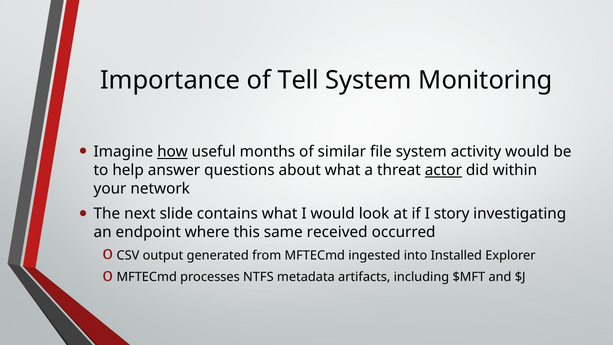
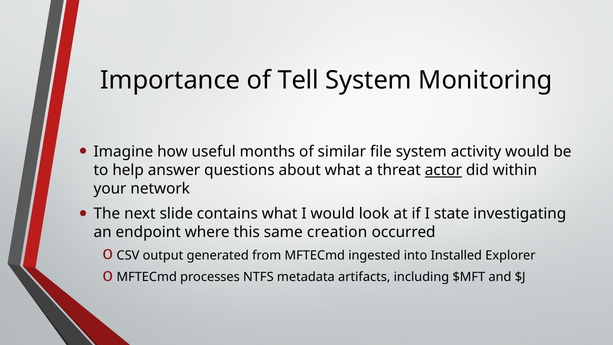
how underline: present -> none (172, 152)
story: story -> state (452, 214)
received: received -> creation (337, 232)
